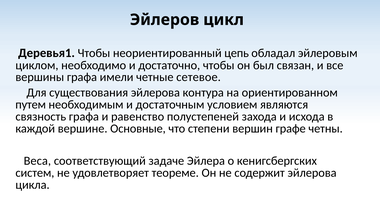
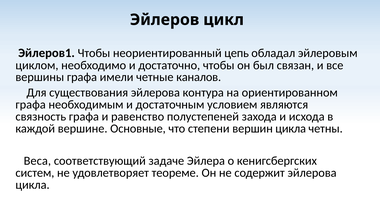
Деревья1: Деревья1 -> Эйлеров1 (47, 53)
сетевое: сетевое -> каналов (199, 77)
путем: путем -> графа (31, 104)
вершин графе: графе -> цикла (291, 128)
